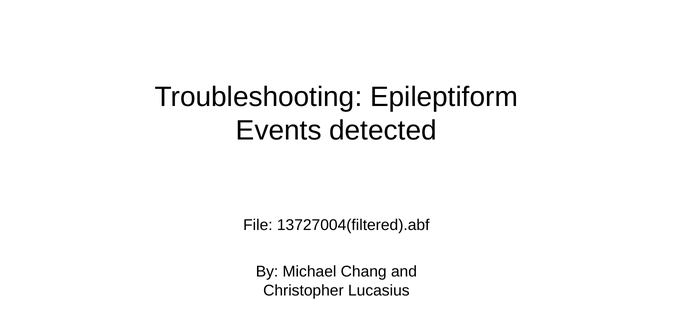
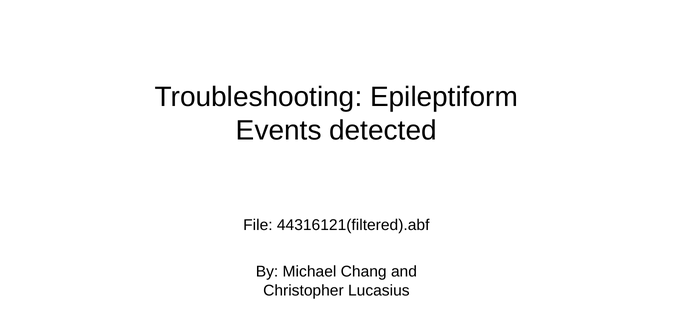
13727004(filtered).abf: 13727004(filtered).abf -> 44316121(filtered).abf (353, 225)
